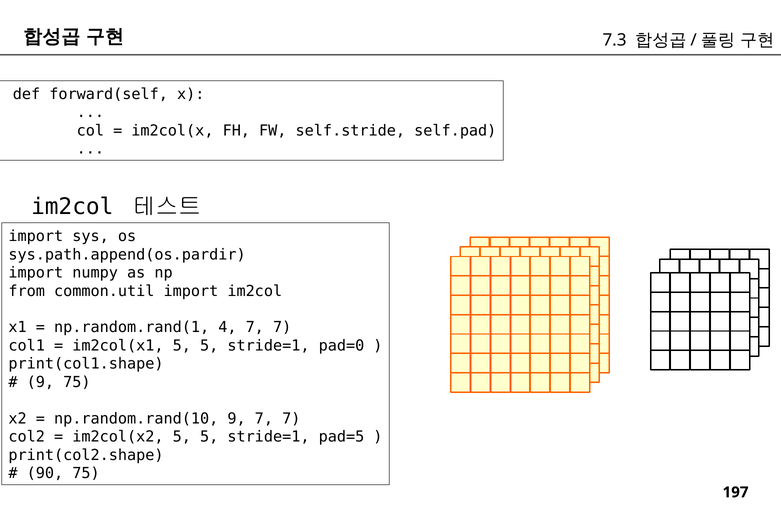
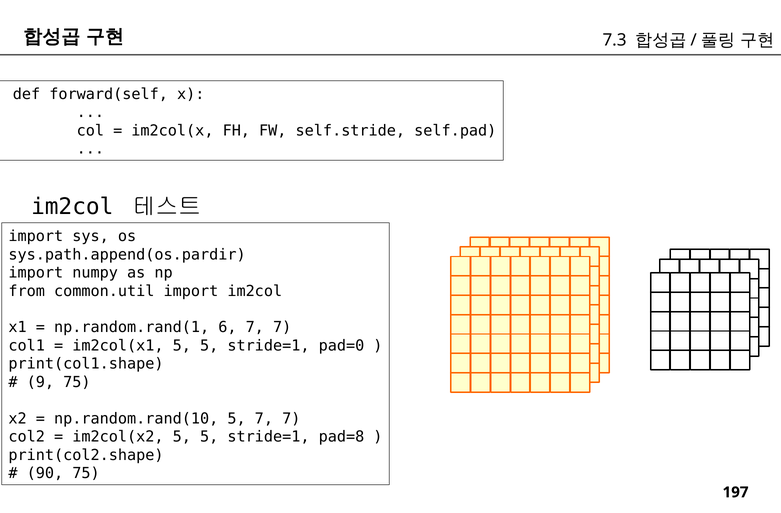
4: 4 -> 6 (227, 327)
np.random.rand(10 9: 9 -> 5 (237, 419)
pad=5: pad=5 -> pad=8 (341, 437)
